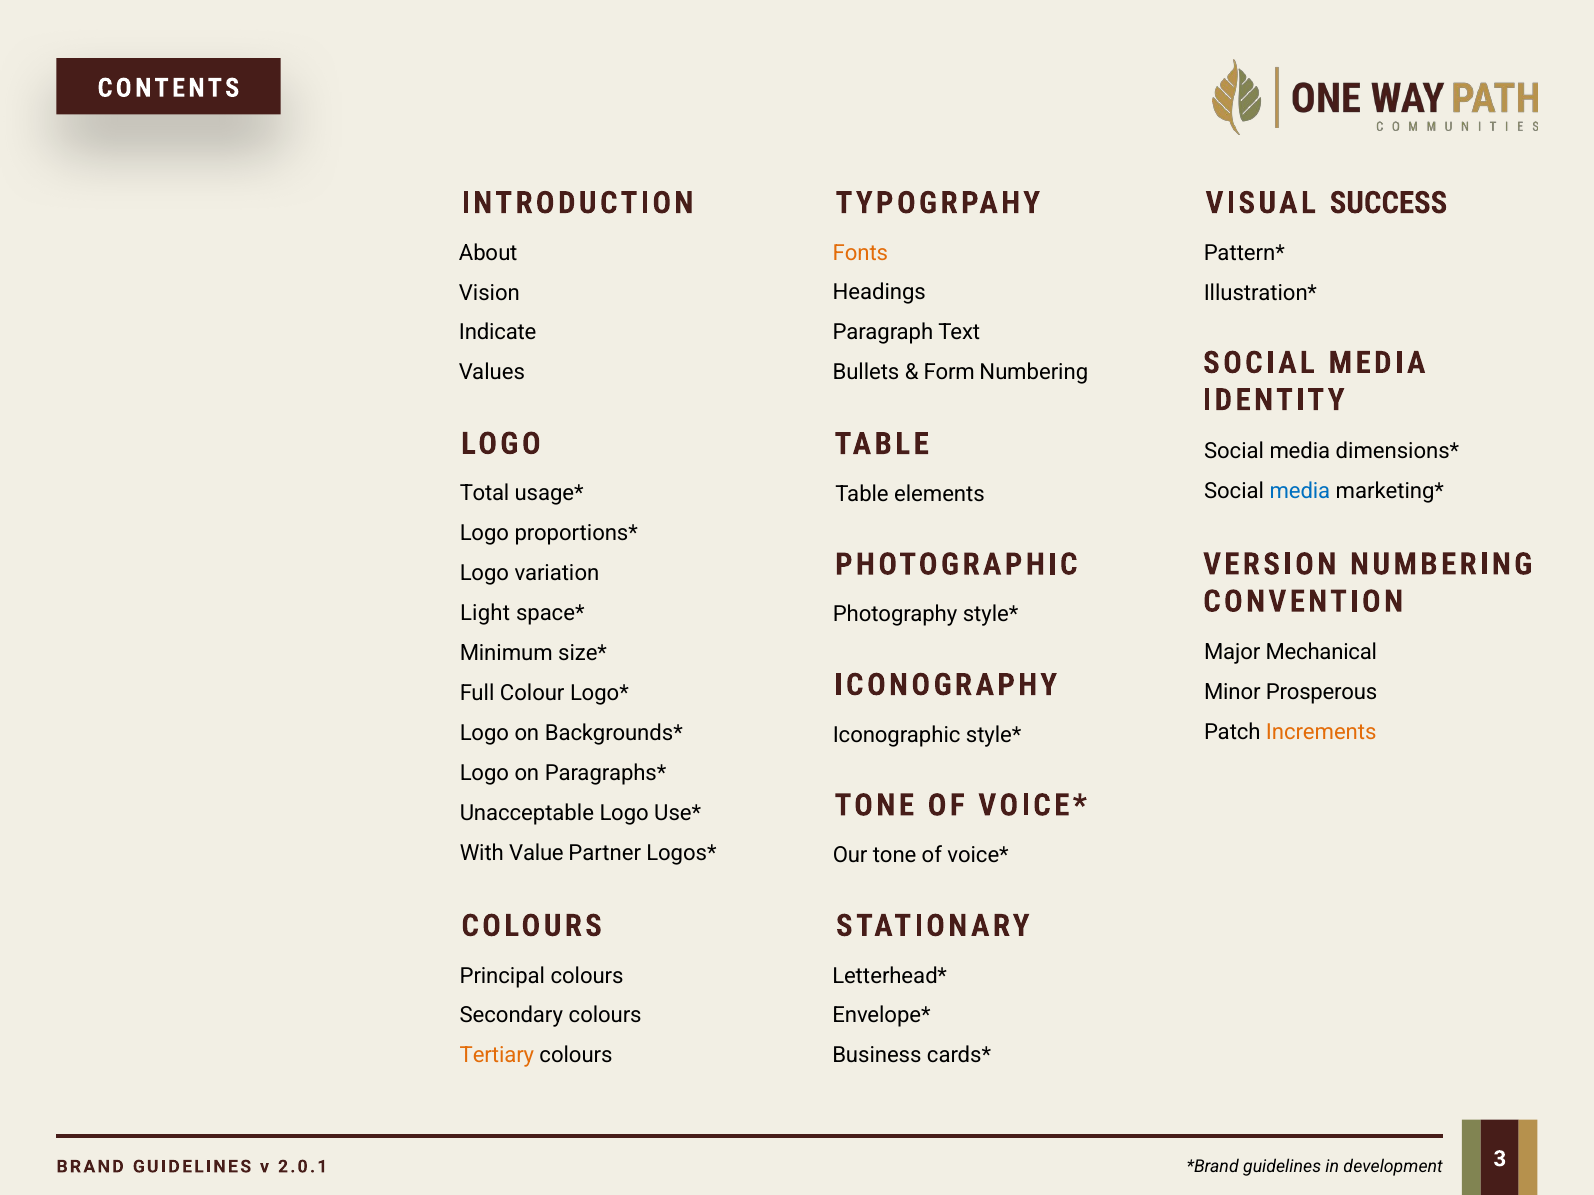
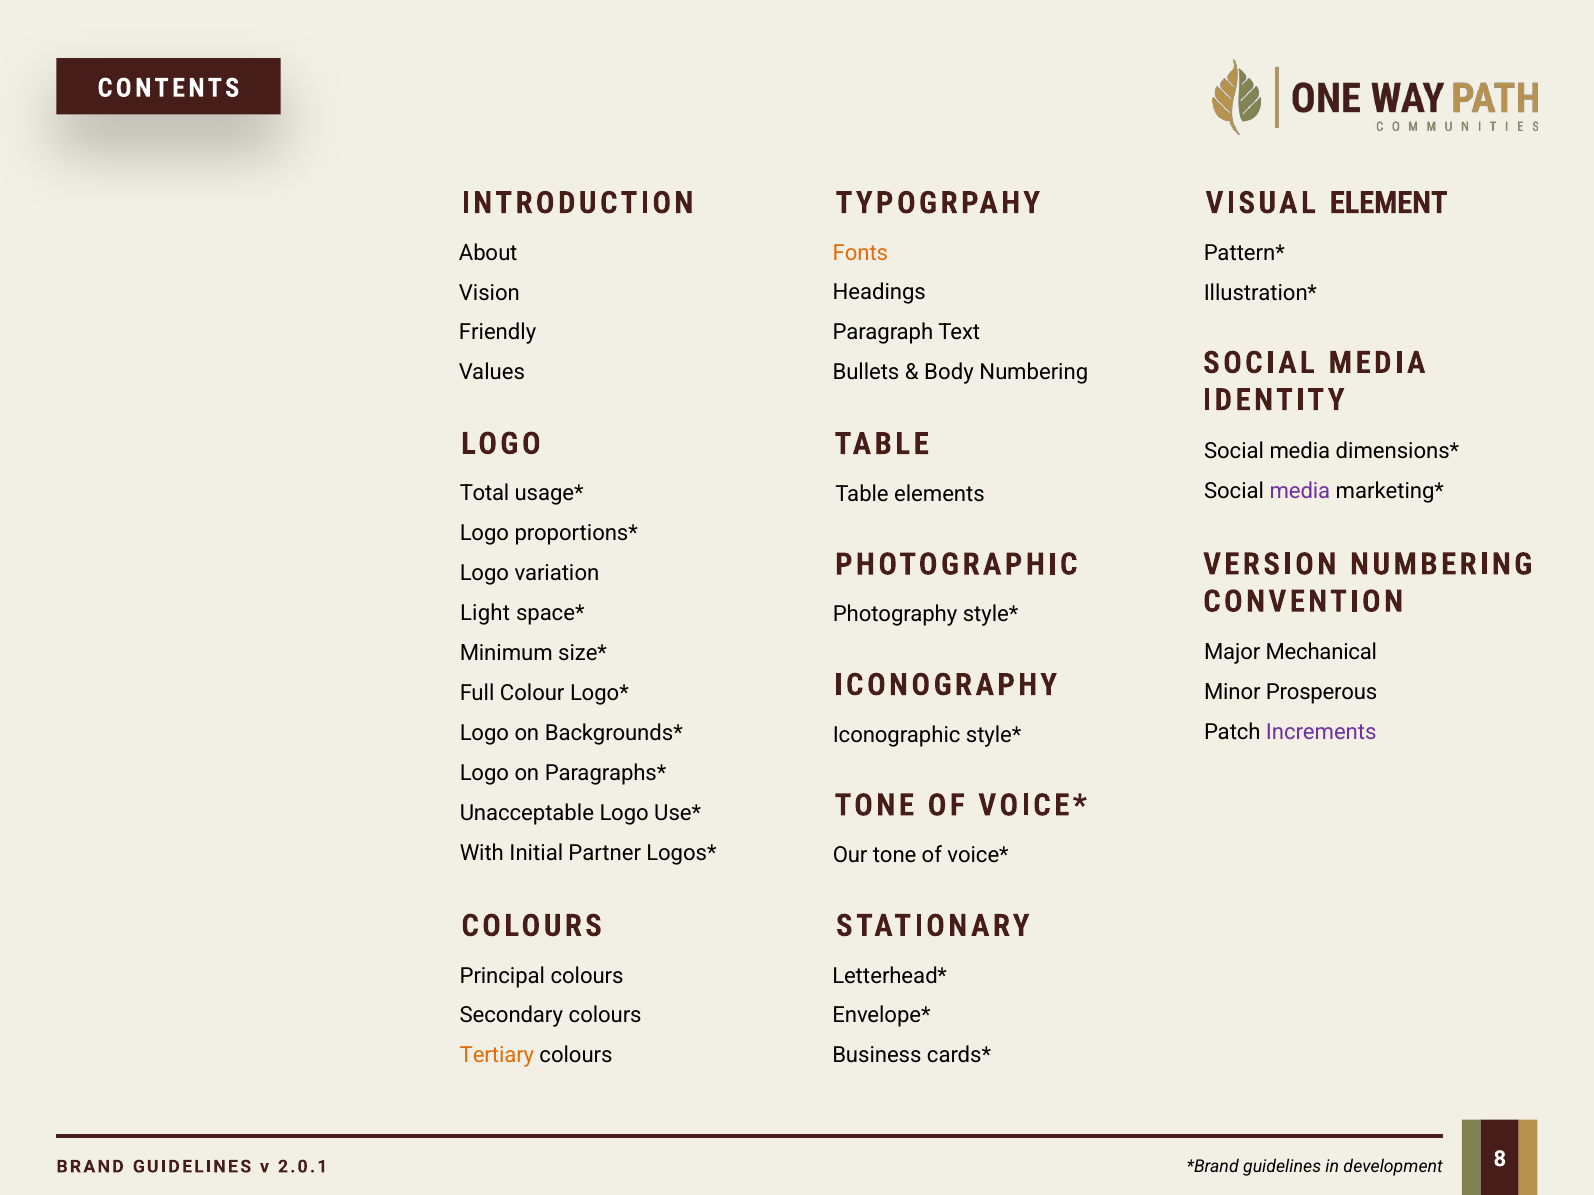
SUCCESS: SUCCESS -> ELEMENT (1389, 203)
Indicate: Indicate -> Friendly (498, 333)
Form: Form -> Body (949, 373)
media colour: blue -> purple (1300, 491)
Increments colour: orange -> purple (1321, 732)
Value: Value -> Initial (536, 853)
3: 3 -> 8 (1500, 1159)
